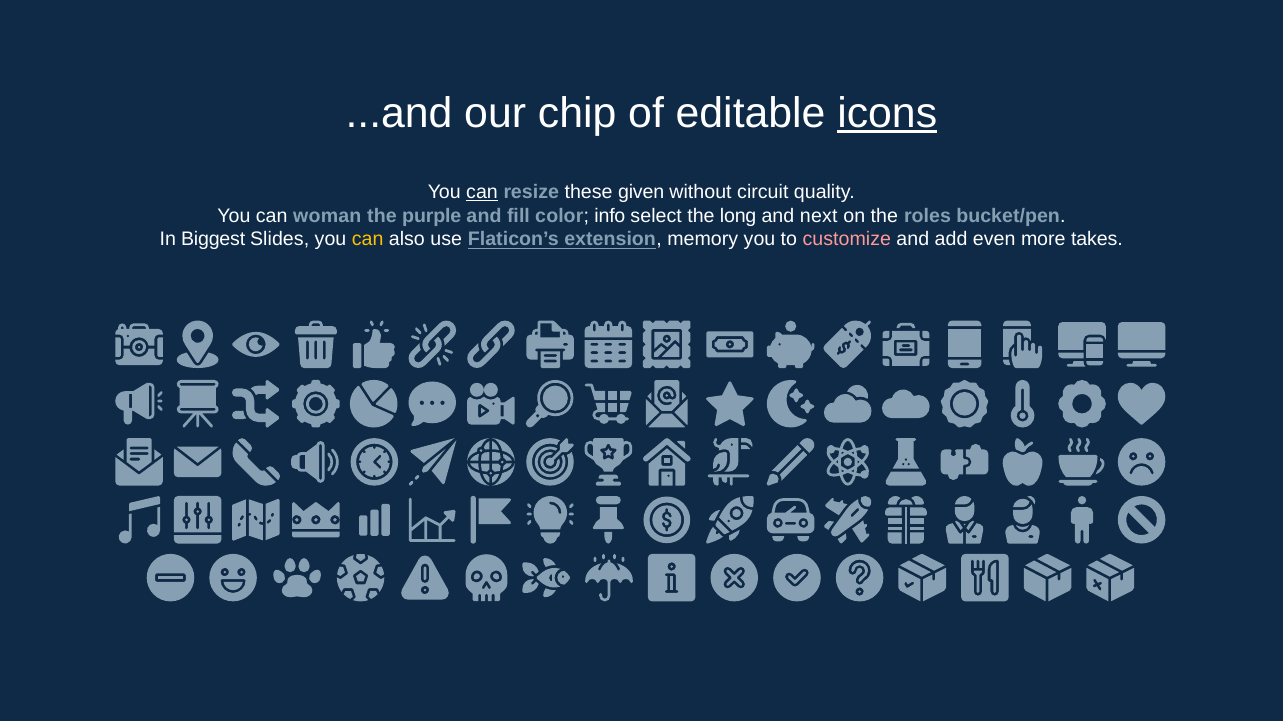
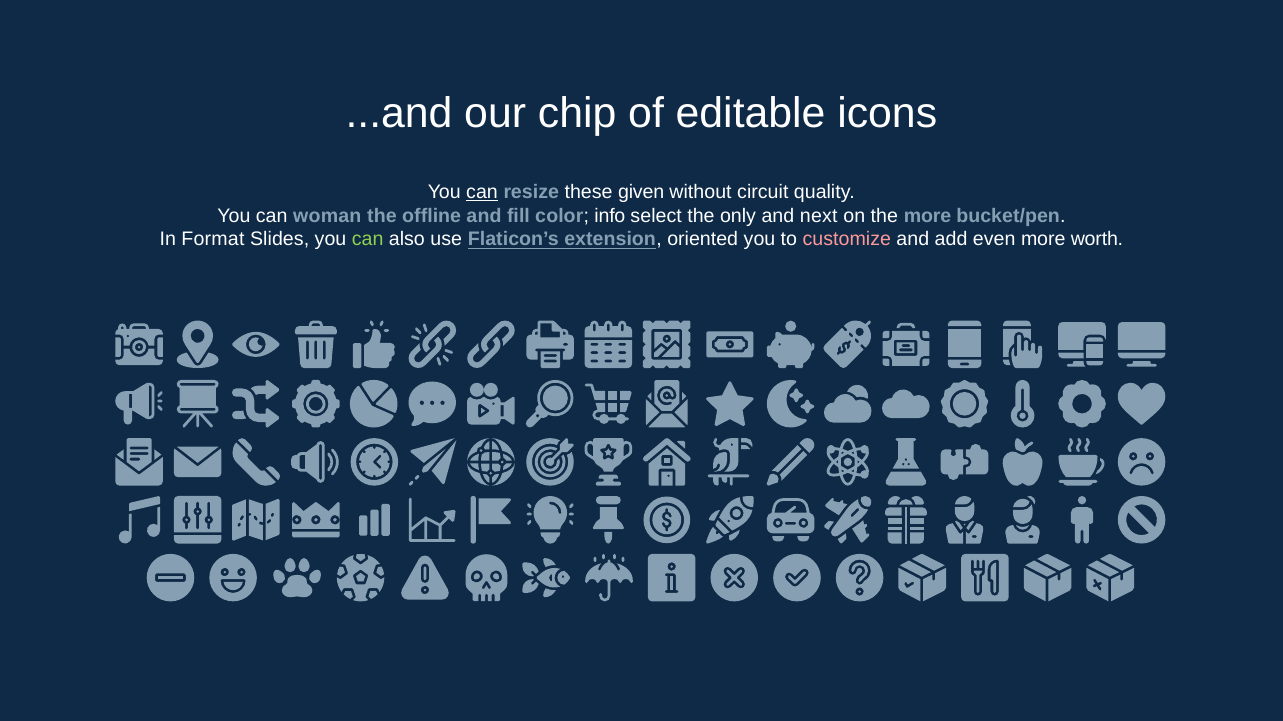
icons underline: present -> none (887, 113)
purple: purple -> offline (432, 216)
long: long -> only (738, 216)
the roles: roles -> more (928, 216)
Biggest: Biggest -> Format (213, 240)
can colour: yellow -> light green (368, 240)
memory: memory -> oriented (703, 240)
takes: takes -> worth (1097, 240)
